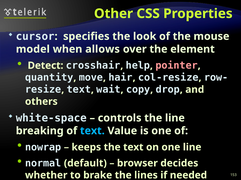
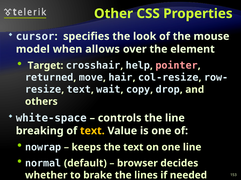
Detect: Detect -> Target (45, 66)
quantity: quantity -> returned (49, 78)
text colour: light blue -> yellow (92, 131)
